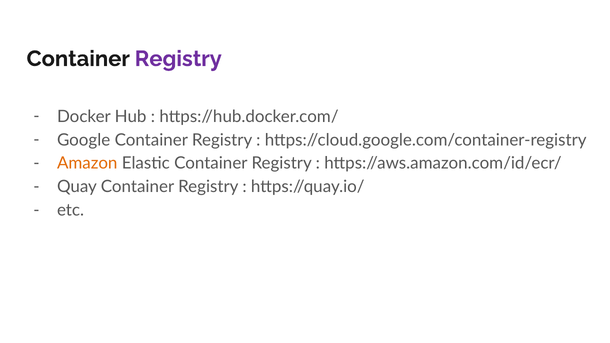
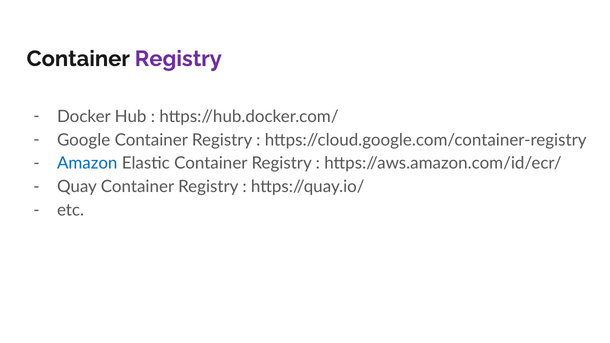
Amazon colour: orange -> blue (87, 163)
